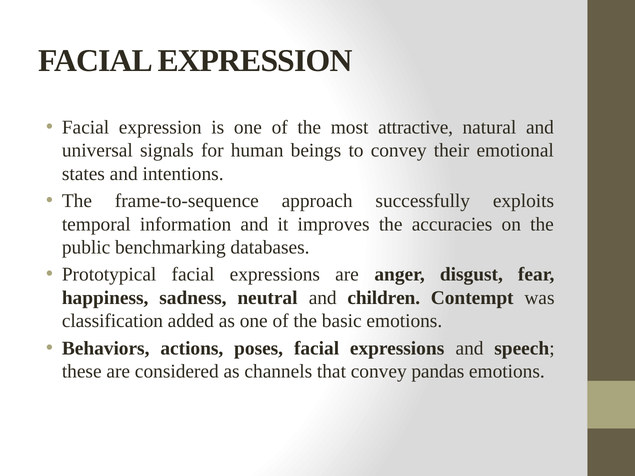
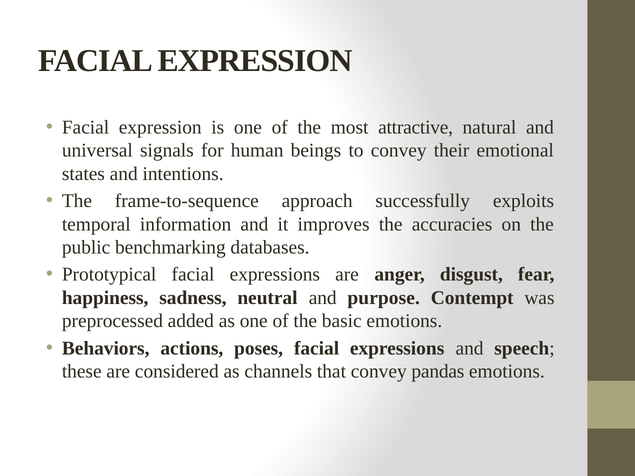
children: children -> purpose (384, 298)
classification: classification -> preprocessed (112, 321)
